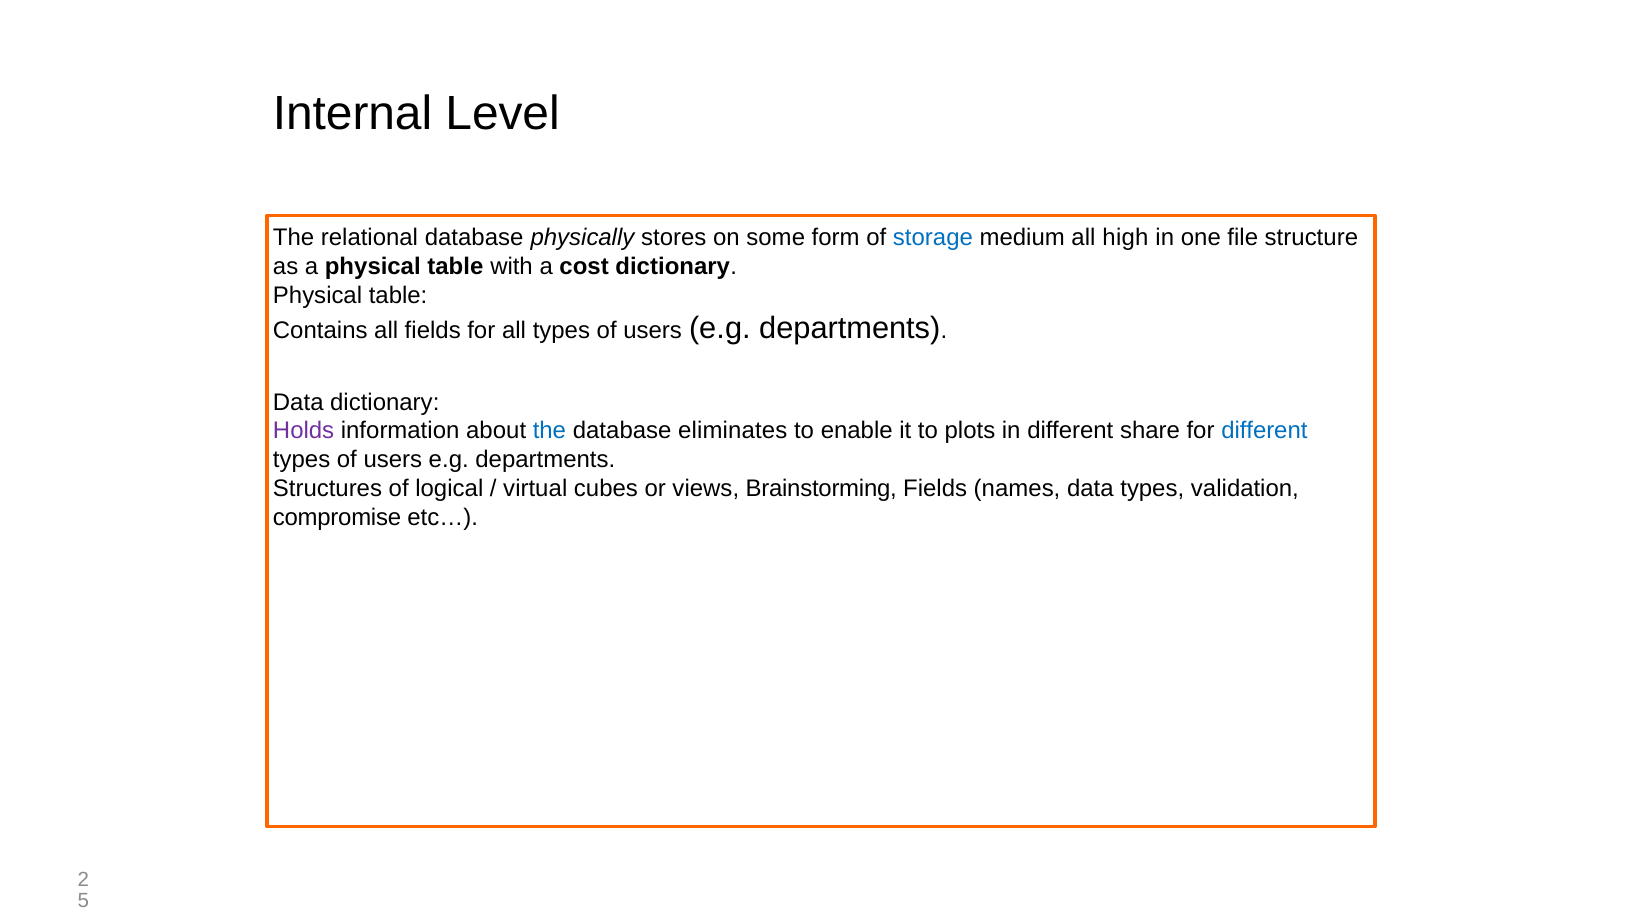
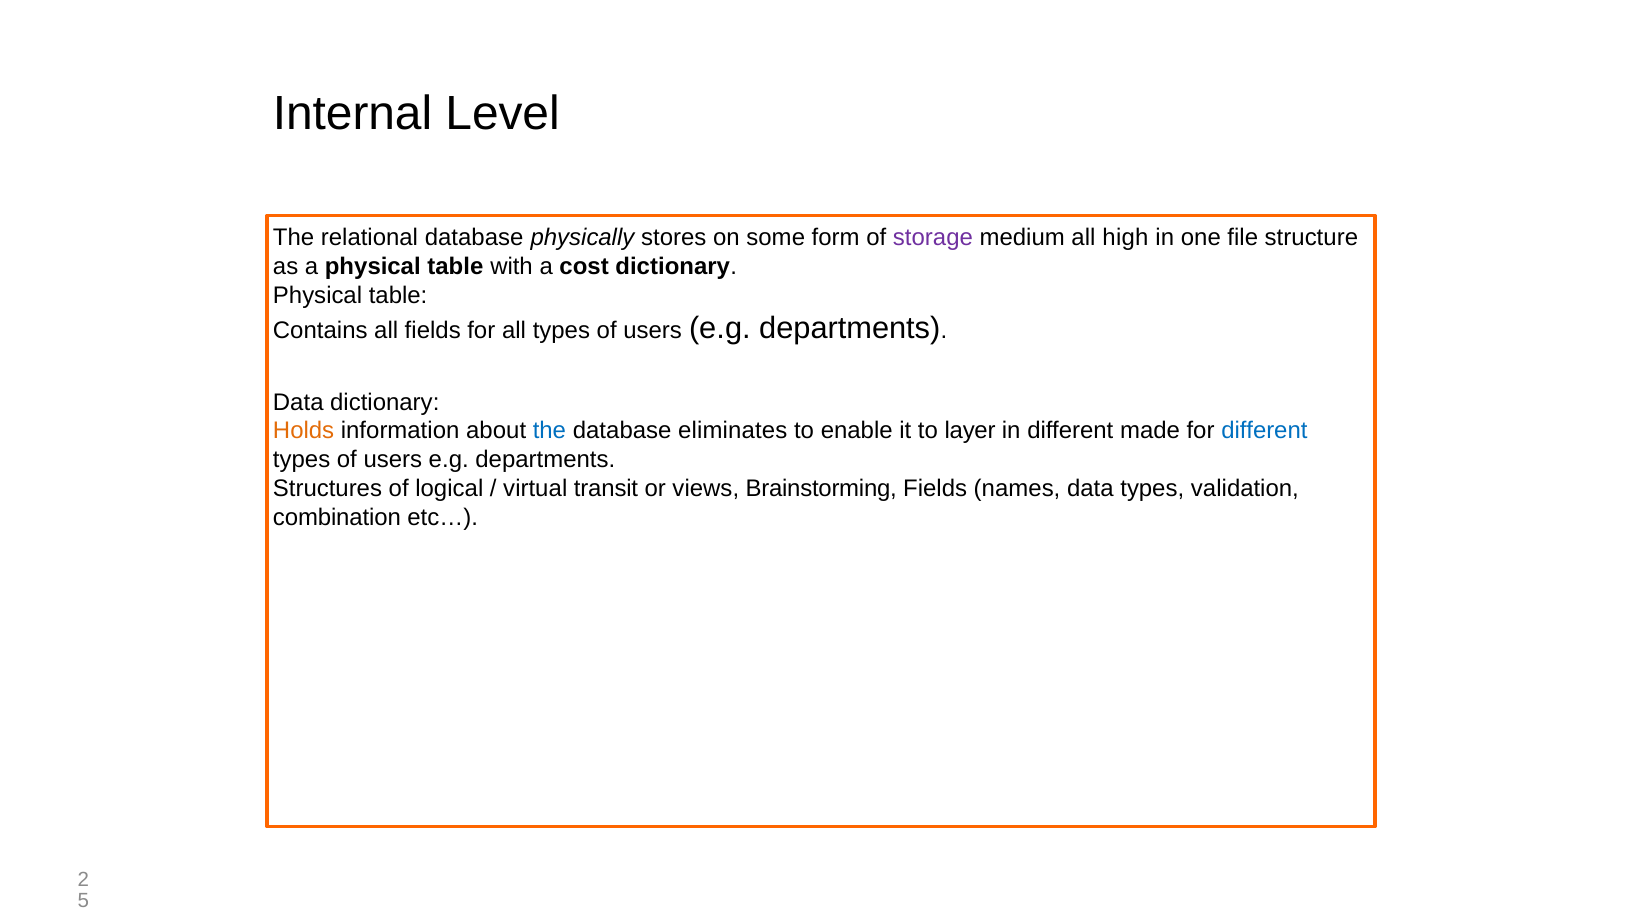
storage colour: blue -> purple (933, 238)
Holds colour: purple -> orange (304, 431)
plots: plots -> layer (970, 431)
share: share -> made (1150, 431)
cubes: cubes -> transit (606, 488)
compromise: compromise -> combination (337, 517)
